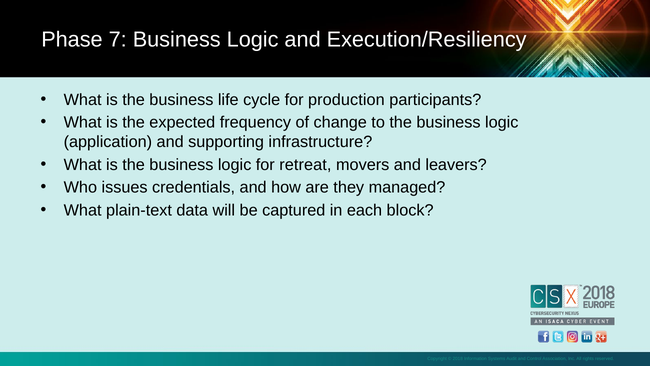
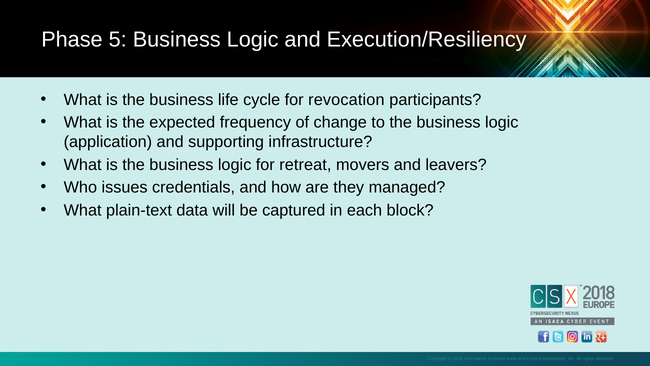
7: 7 -> 5 (118, 39)
production: production -> revocation (346, 100)
